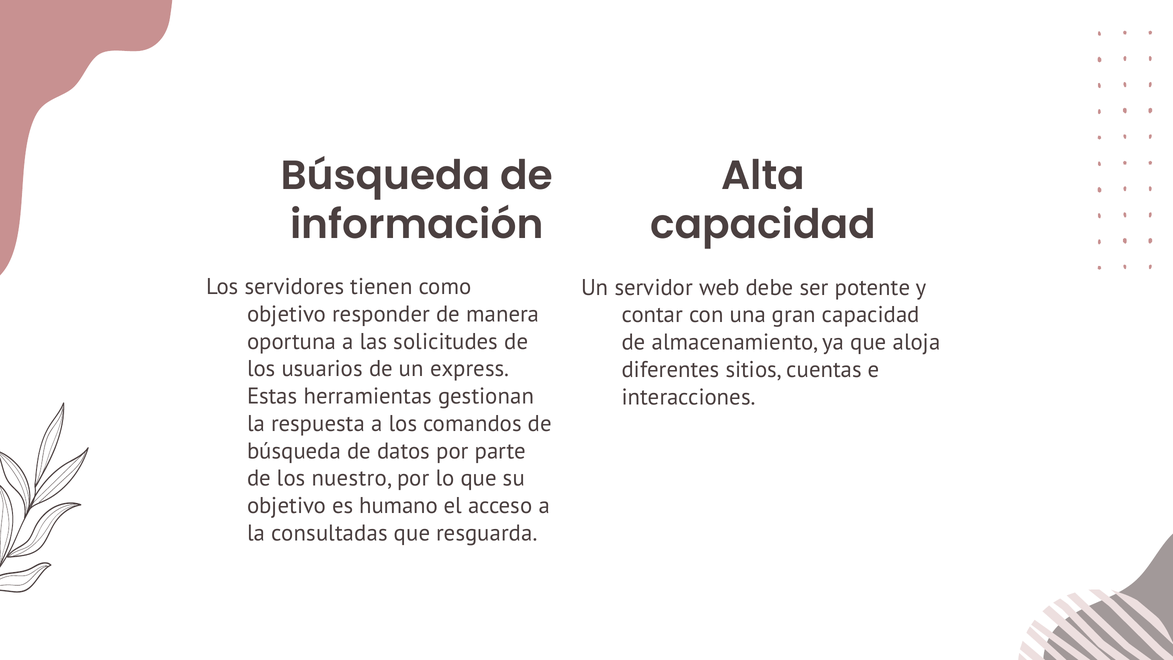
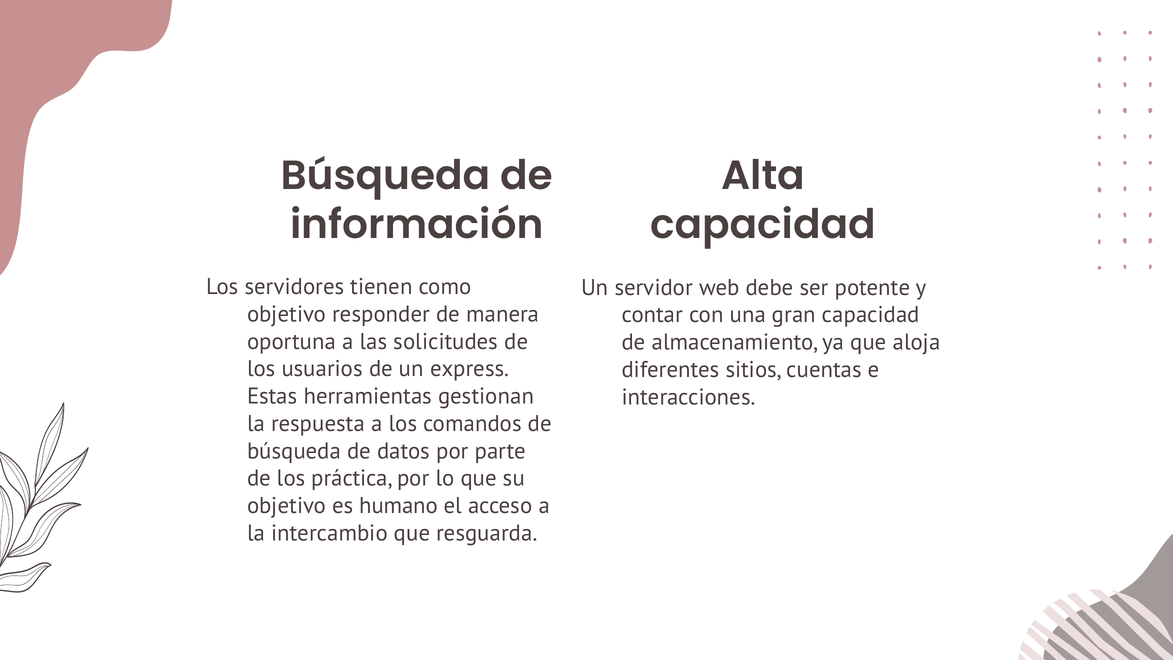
nuestro: nuestro -> práctica (352, 478)
consultadas: consultadas -> intercambio (329, 533)
